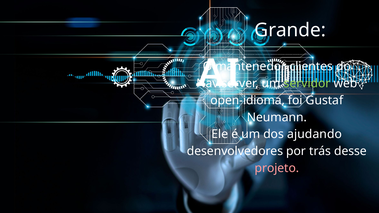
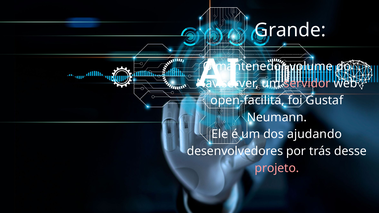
clientes: clientes -> volume (311, 66)
servidor colour: light green -> pink (307, 83)
open-idioma: open-idioma -> open-facilita (248, 100)
